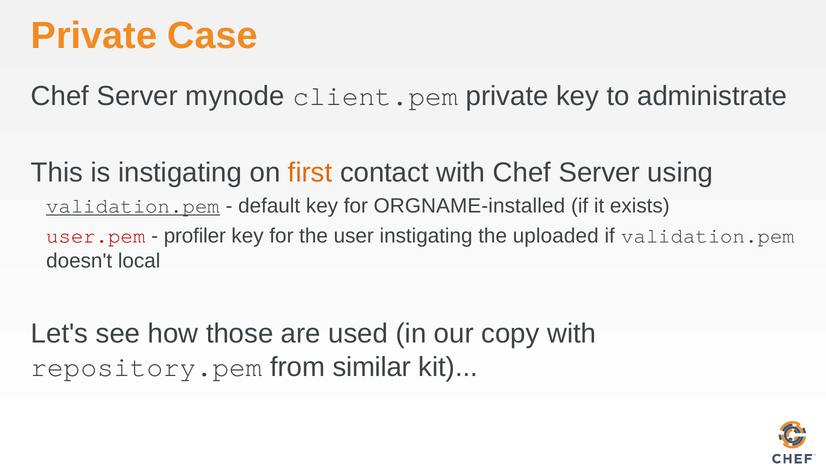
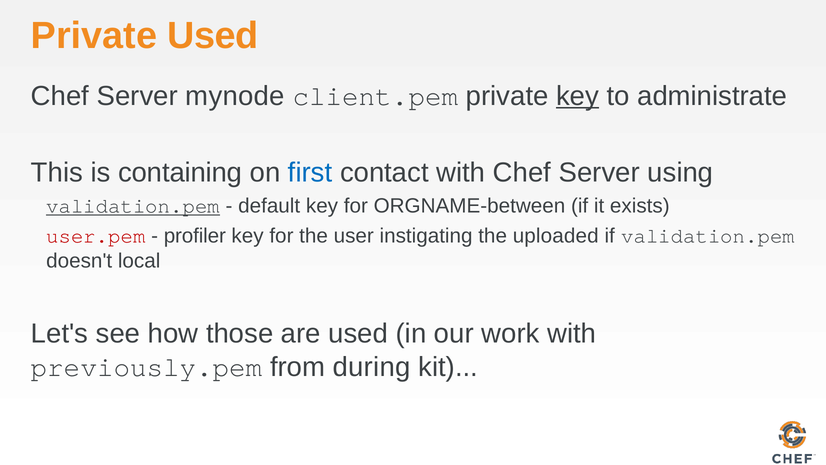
Private Case: Case -> Used (213, 36)
key underline: none -> present (578, 96)
is instigating: instigating -> containing (180, 172)
first colour: orange -> blue (310, 172)
ORGNAME-installed: ORGNAME-installed -> ORGNAME-between (469, 206)
copy: copy -> work (510, 334)
repository.pem: repository.pem -> previously.pem (147, 367)
similar: similar -> during (372, 367)
